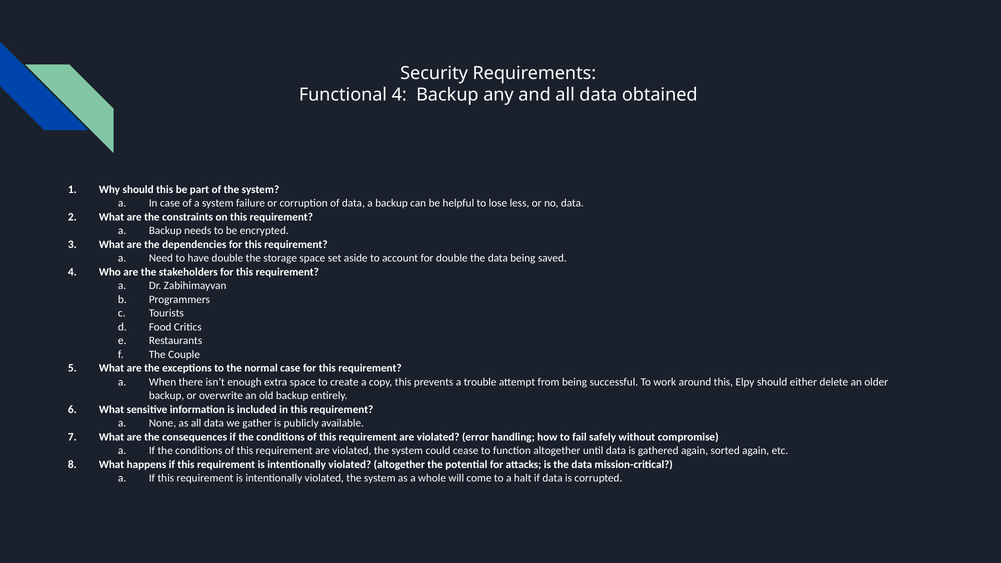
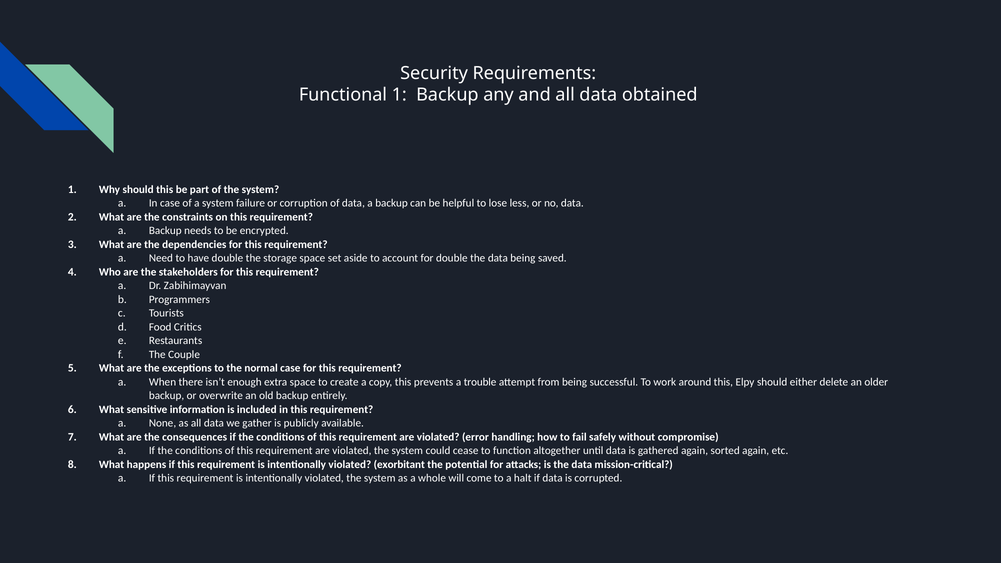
Functional 4: 4 -> 1 (399, 95)
violated altogether: altogether -> exorbitant (399, 465)
